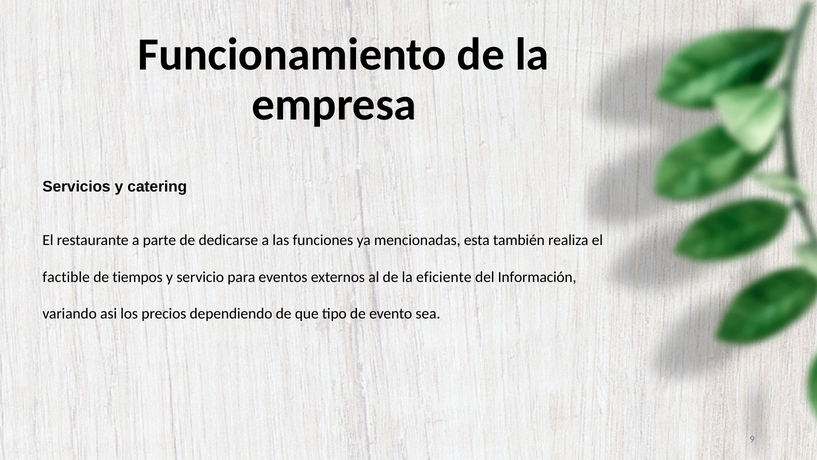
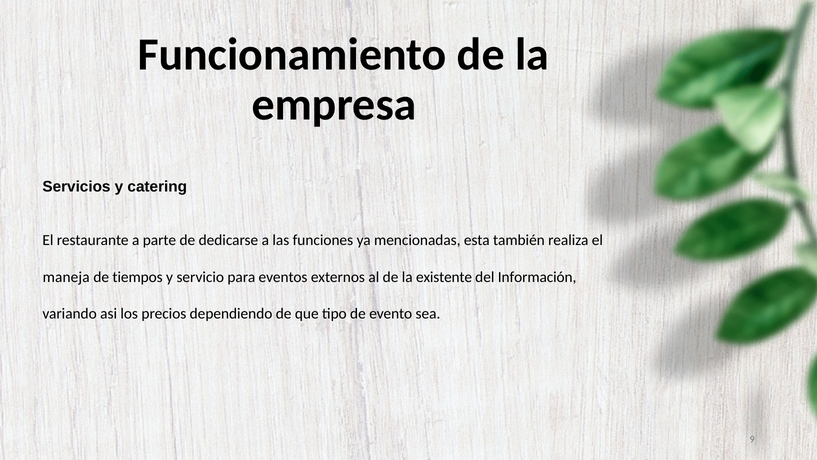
factible: factible -> maneja (66, 277)
eficiente: eficiente -> existente (444, 277)
